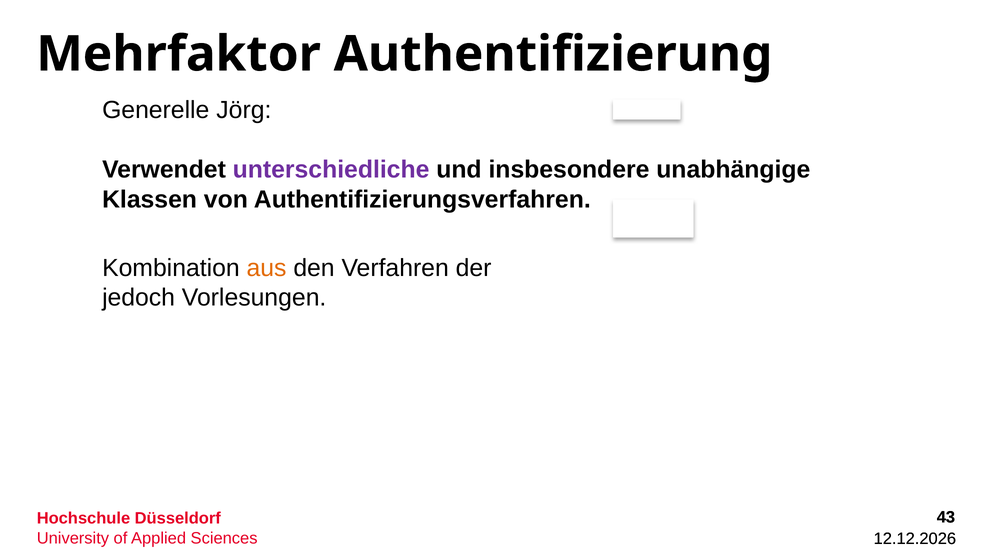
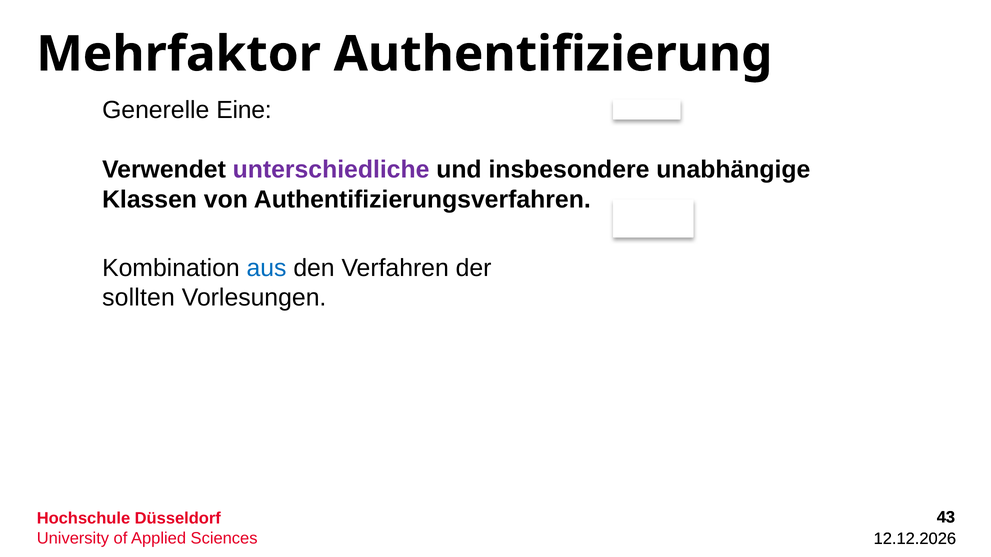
Jörg: Jörg -> Eine (244, 110)
aus colour: orange -> blue (267, 268)
jedoch: jedoch -> sollten (138, 298)
